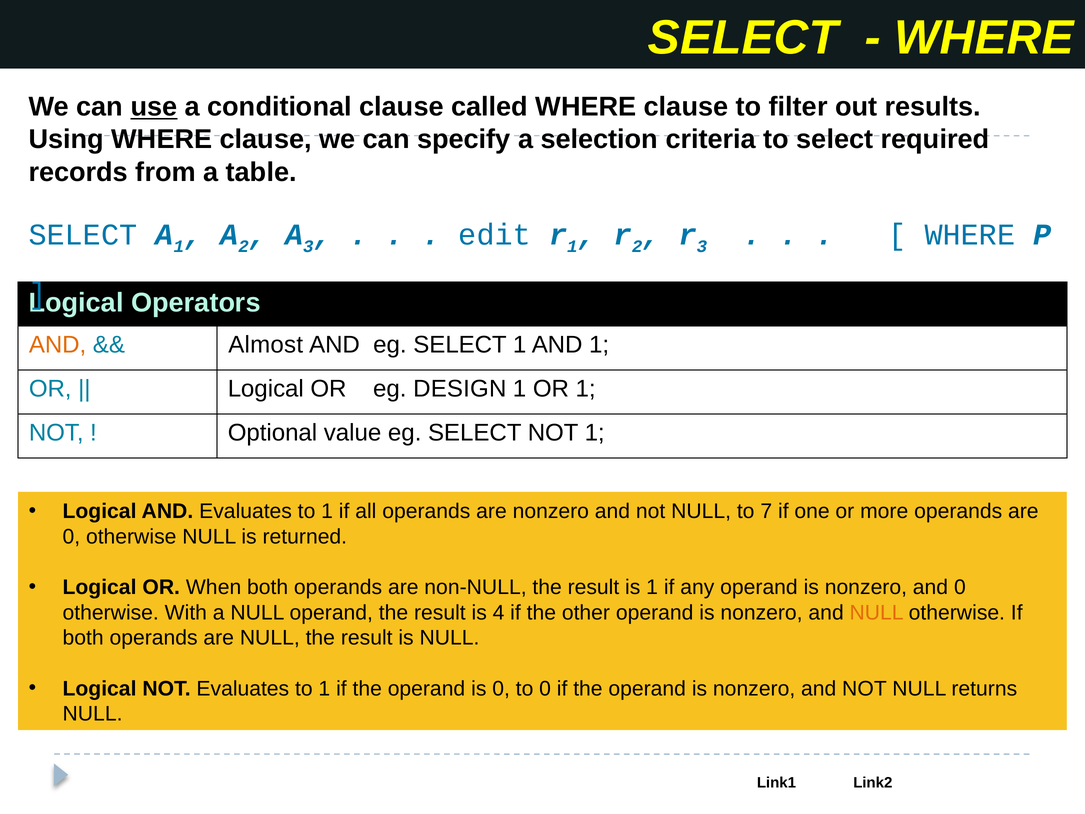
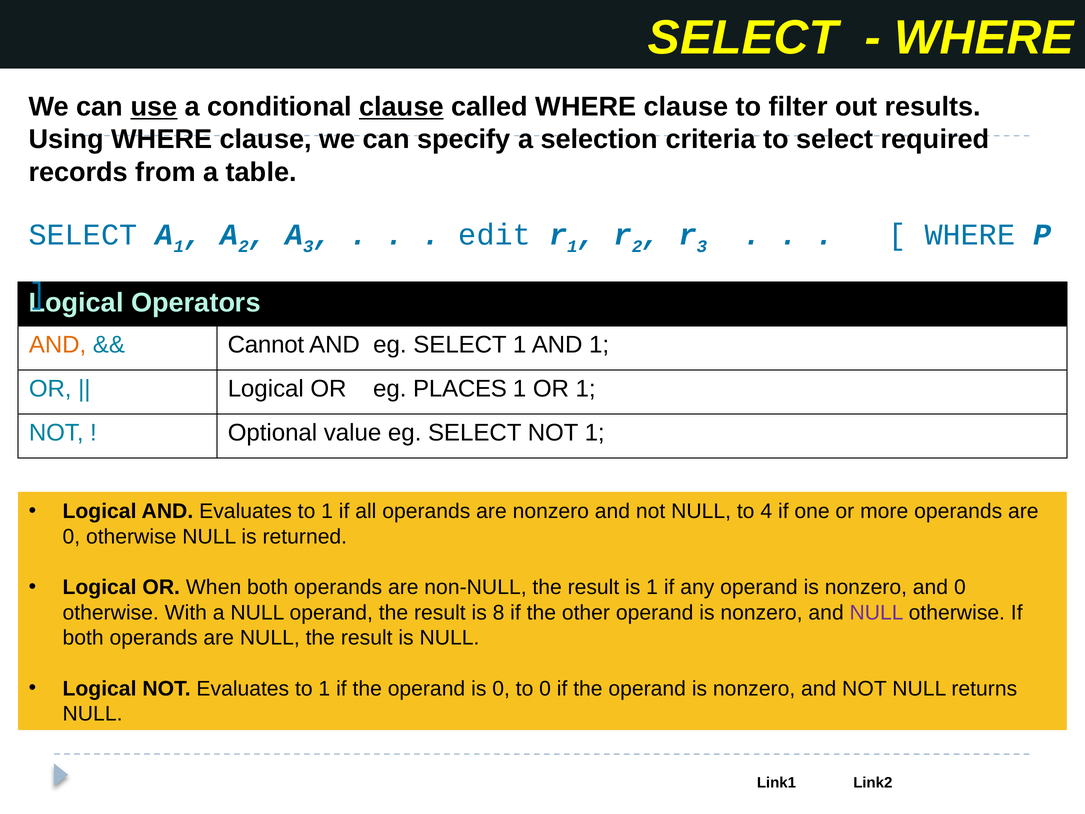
clause underline: none -> present (401, 107)
Almost: Almost -> Cannot (266, 345)
DESIGN: DESIGN -> PLACES (460, 389)
7: 7 -> 4 (766, 511)
4: 4 -> 8 (499, 612)
NULL colour: orange -> purple (877, 612)
